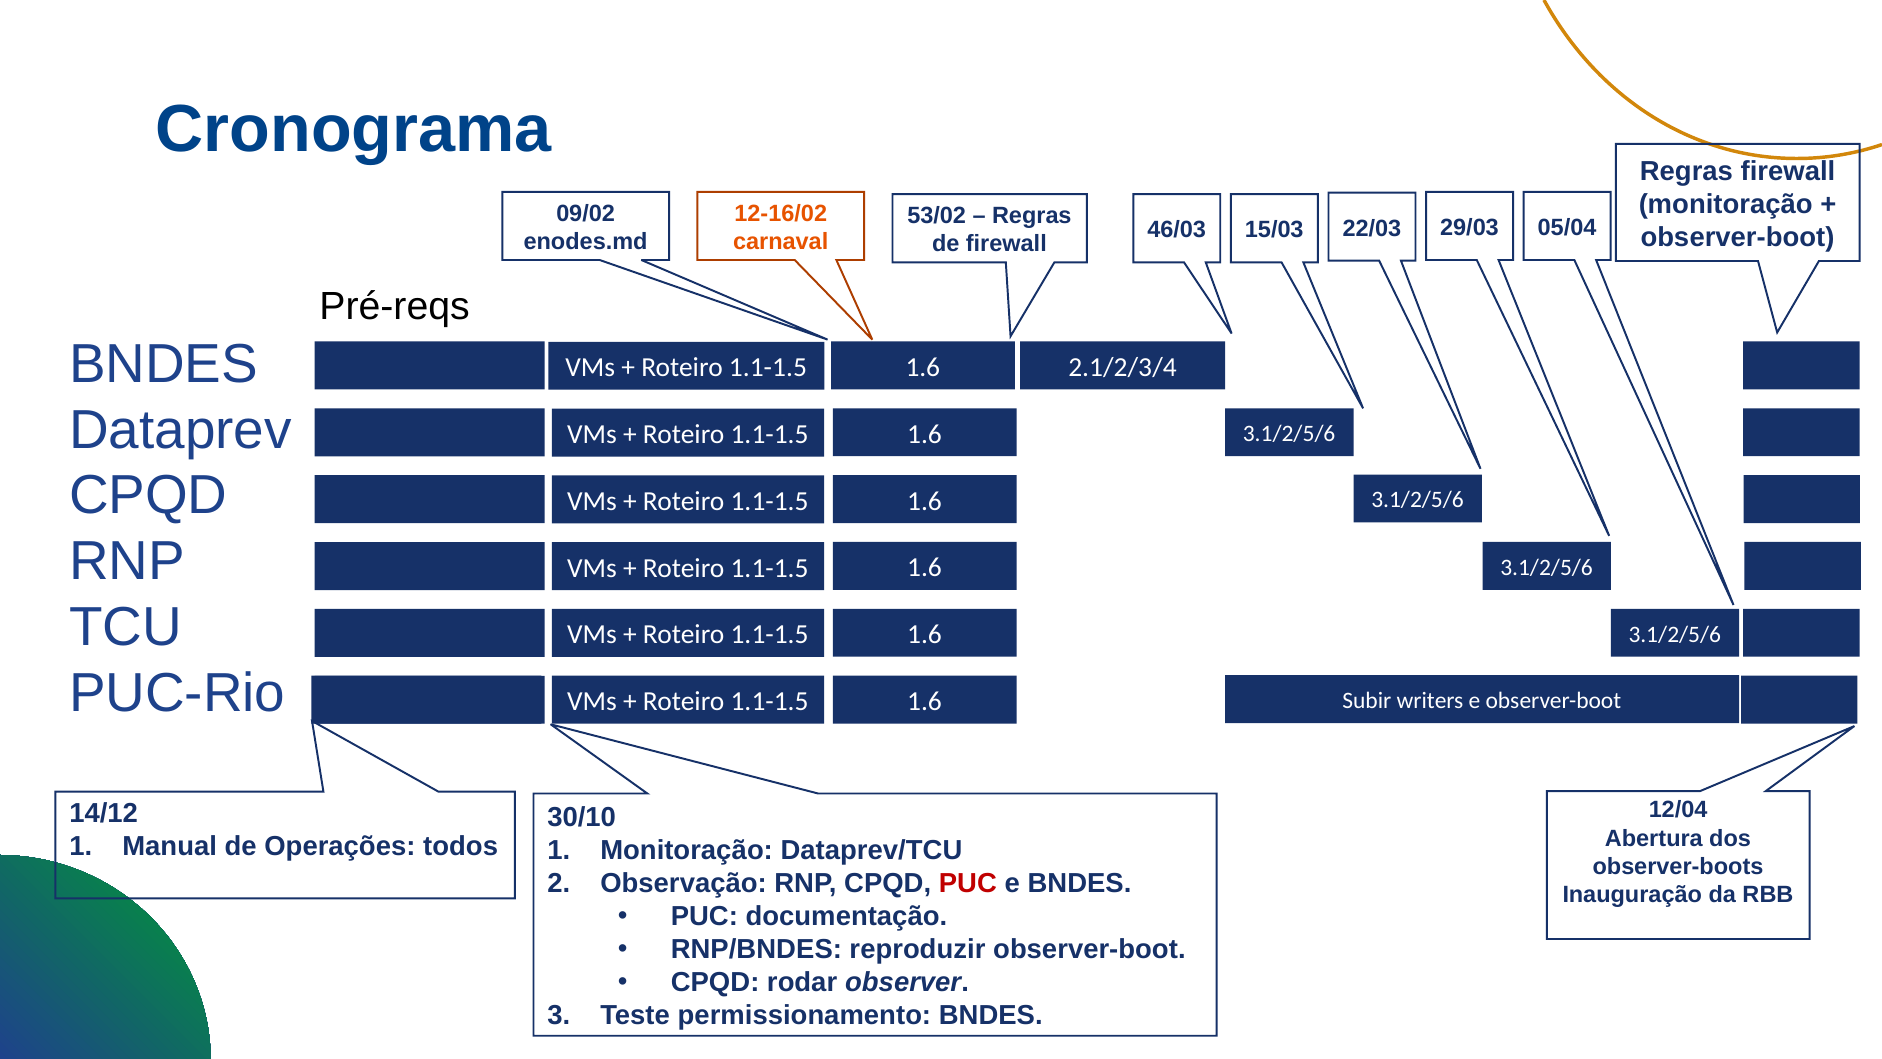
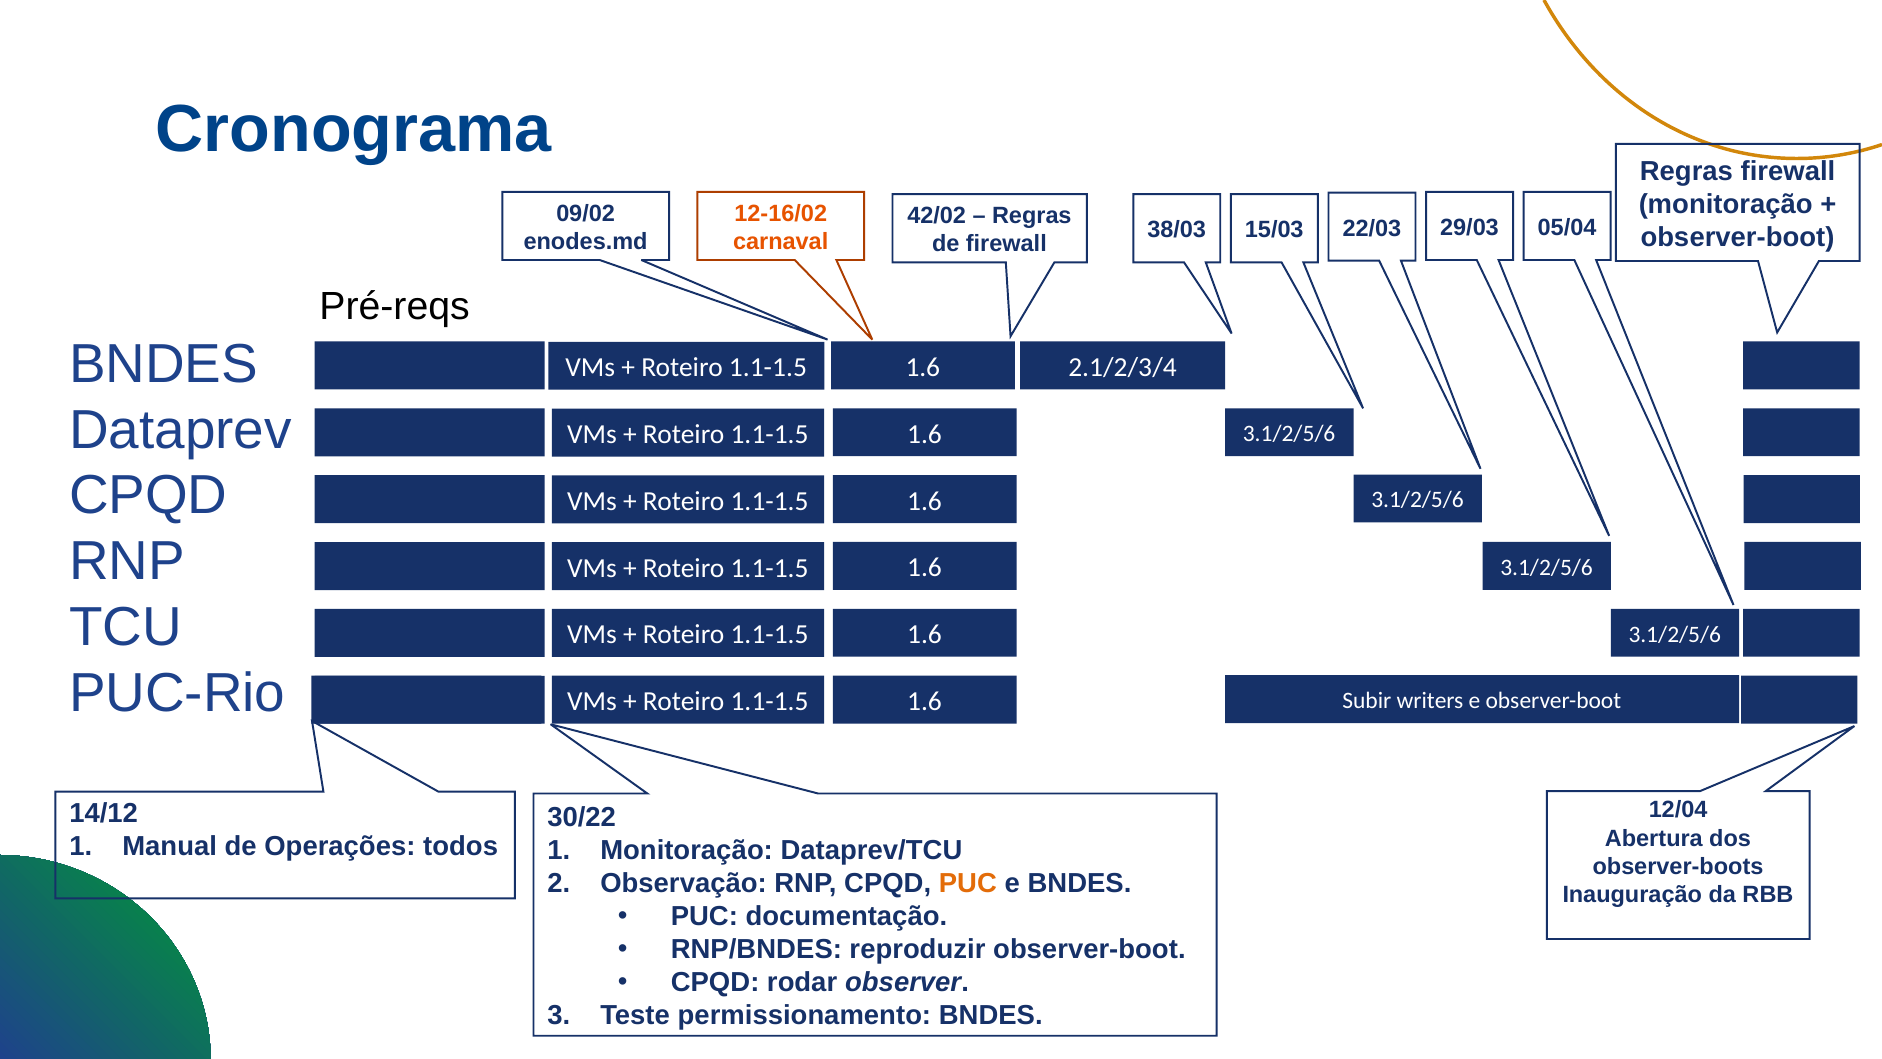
53/02: 53/02 -> 42/02 (937, 216)
46/03: 46/03 -> 38/03 (1177, 230)
30/10: 30/10 -> 30/22 (582, 817)
PUC colour: red -> orange (968, 883)
